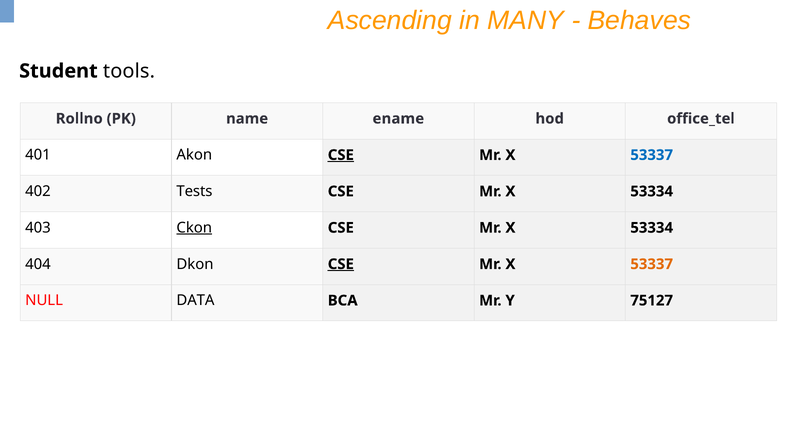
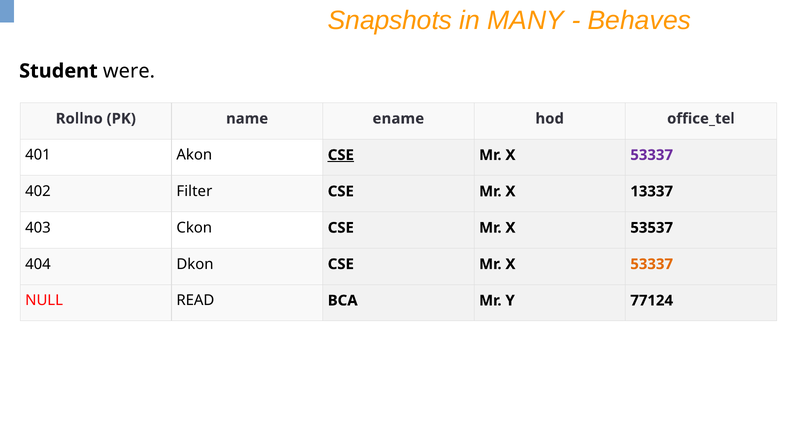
Ascending: Ascending -> Snapshots (390, 21)
tools: tools -> were (129, 71)
53337 colour: blue -> purple (652, 155)
Tests: Tests -> Filter (194, 192)
53334: 53334 -> 13337 (652, 192)
Ckon underline: present -> none (194, 228)
53334: 53334 -> 53537 (652, 228)
CSE underline: present -> none (341, 264)
DATA: DATA -> READ (195, 301)
75127: 75127 -> 77124 (652, 301)
